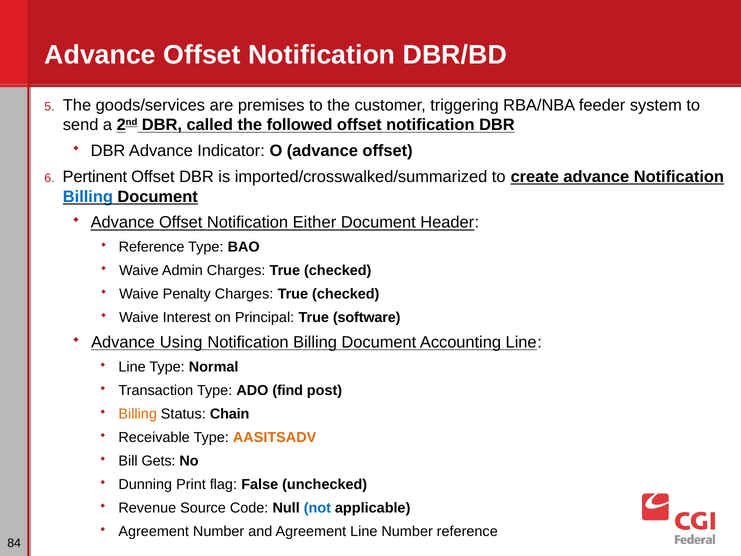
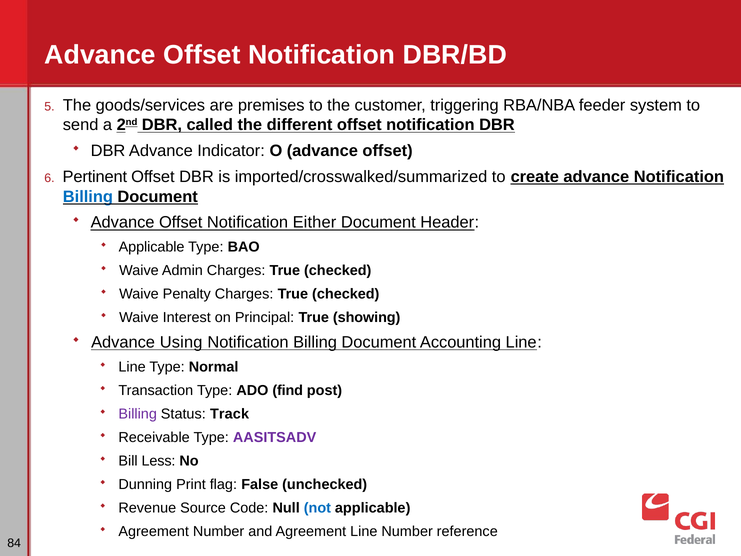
followed: followed -> different (300, 125)
Reference: Reference -> Applicable (152, 247)
software: software -> showing (367, 317)
Billing colour: orange -> purple (138, 414)
Chain: Chain -> Track (230, 414)
AASITSADV colour: orange -> purple (275, 437)
Gets: Gets -> Less (159, 461)
